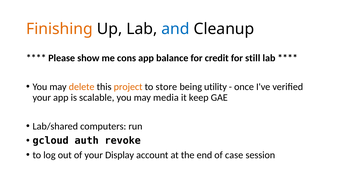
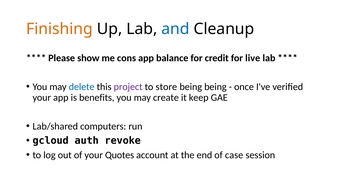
still: still -> live (253, 58)
delete colour: orange -> blue (82, 87)
project colour: orange -> purple (128, 87)
being utility: utility -> being (215, 87)
scalable: scalable -> benefits (97, 97)
media: media -> create (166, 97)
Display: Display -> Quotes (120, 155)
